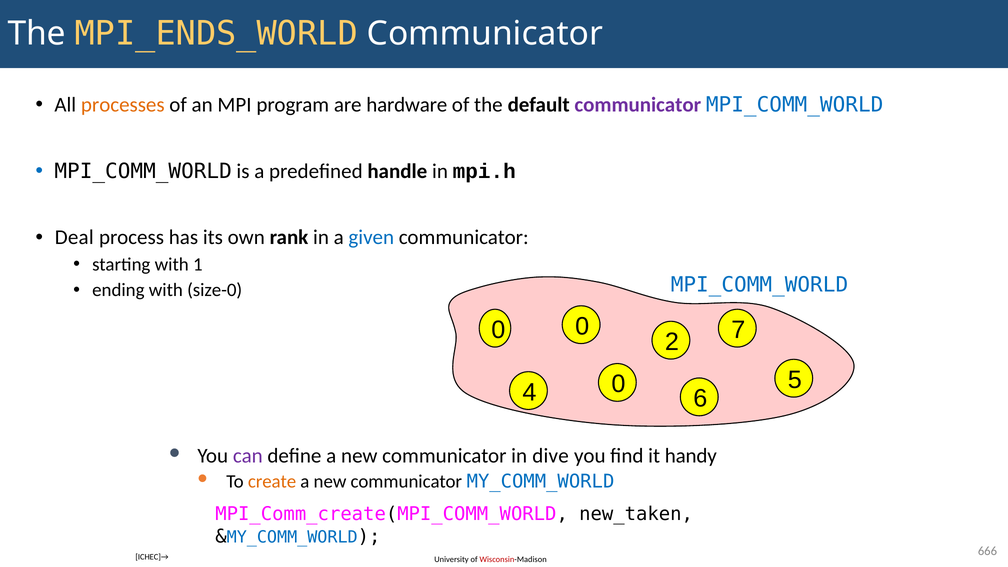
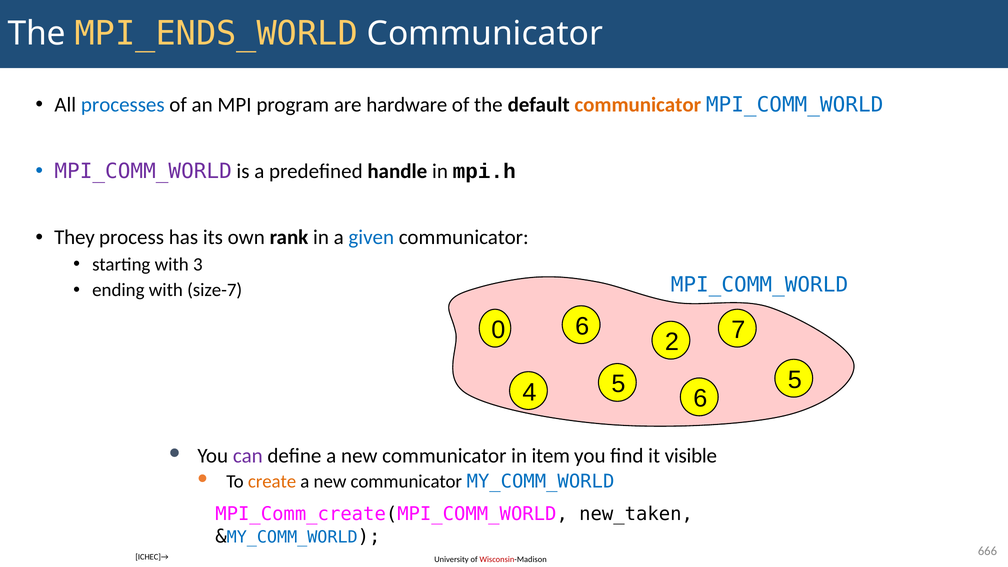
processes colour: orange -> blue (123, 105)
communicator colour: purple -> orange (638, 105)
MPI_COMM_WORLD colour: black -> purple (143, 171)
Deal: Deal -> They (74, 238)
1: 1 -> 3 (198, 264)
size-0: size-0 -> size-7 (215, 290)
0 0: 0 -> 6 (582, 326)
4 0: 0 -> 5 (618, 384)
dive: dive -> item (551, 456)
handy: handy -> visible (691, 456)
